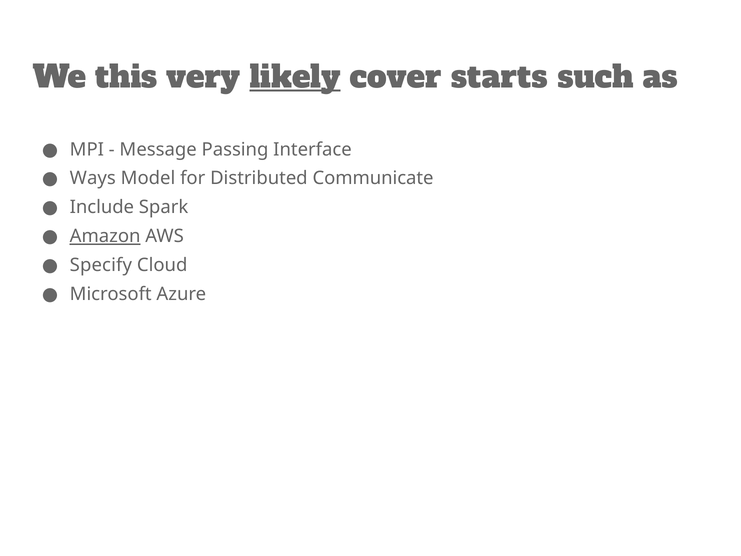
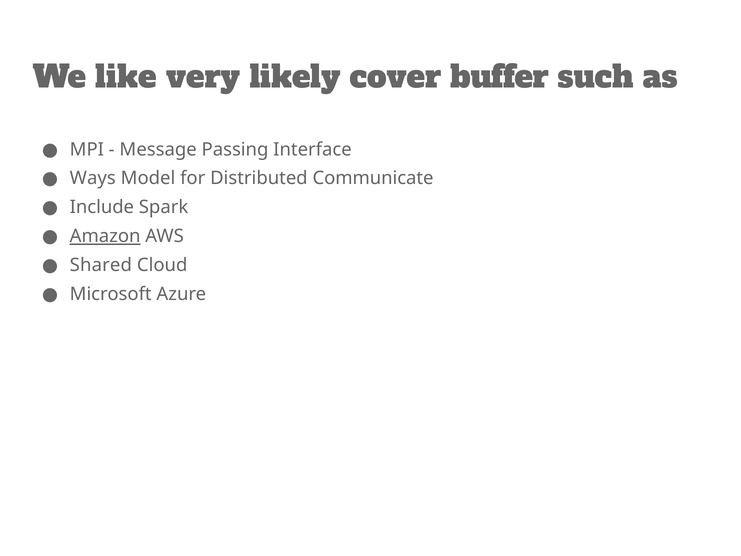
this: this -> like (126, 77)
likely underline: present -> none (295, 77)
starts: starts -> buffer (500, 77)
Specify: Specify -> Shared (101, 265)
